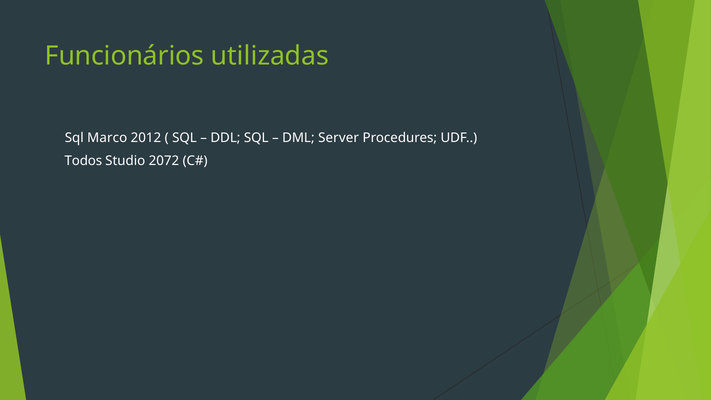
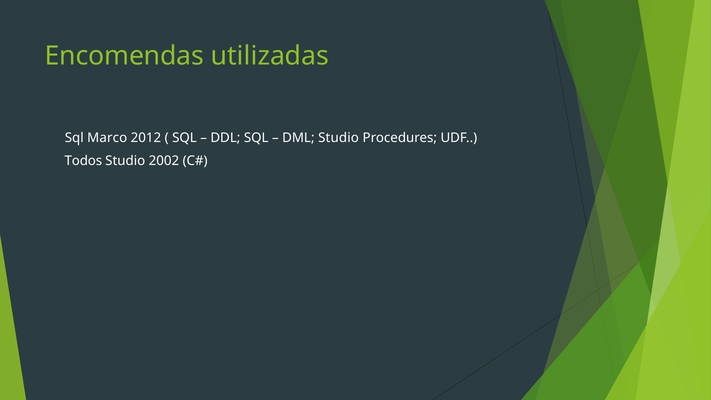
Funcionários: Funcionários -> Encomendas (124, 56)
DML Server: Server -> Studio (339, 138)
2072: 2072 -> 2002 (164, 161)
